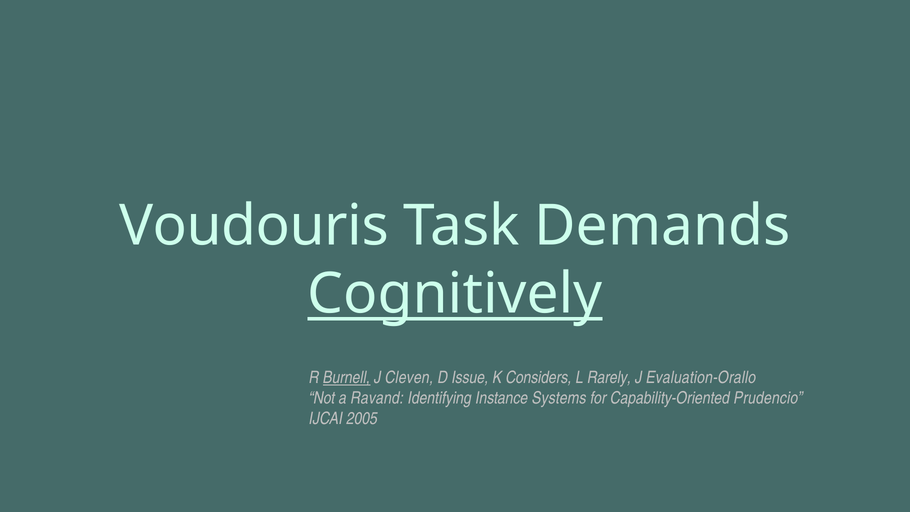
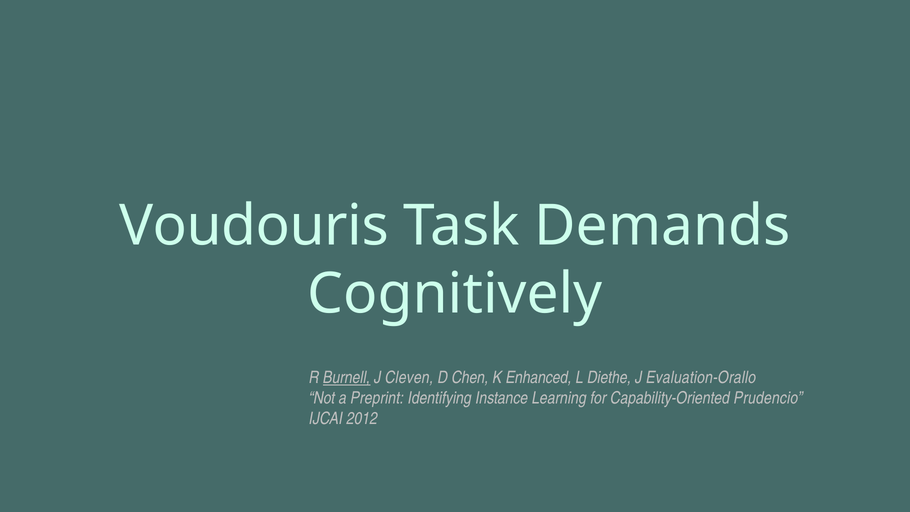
Cognitively underline: present -> none (455, 294)
Issue: Issue -> Chen (470, 377)
Considers: Considers -> Enhanced (539, 377)
Rarely: Rarely -> Diethe (609, 377)
Ravand: Ravand -> Preprint (377, 398)
Systems: Systems -> Learning (559, 398)
2005: 2005 -> 2012 (362, 418)
